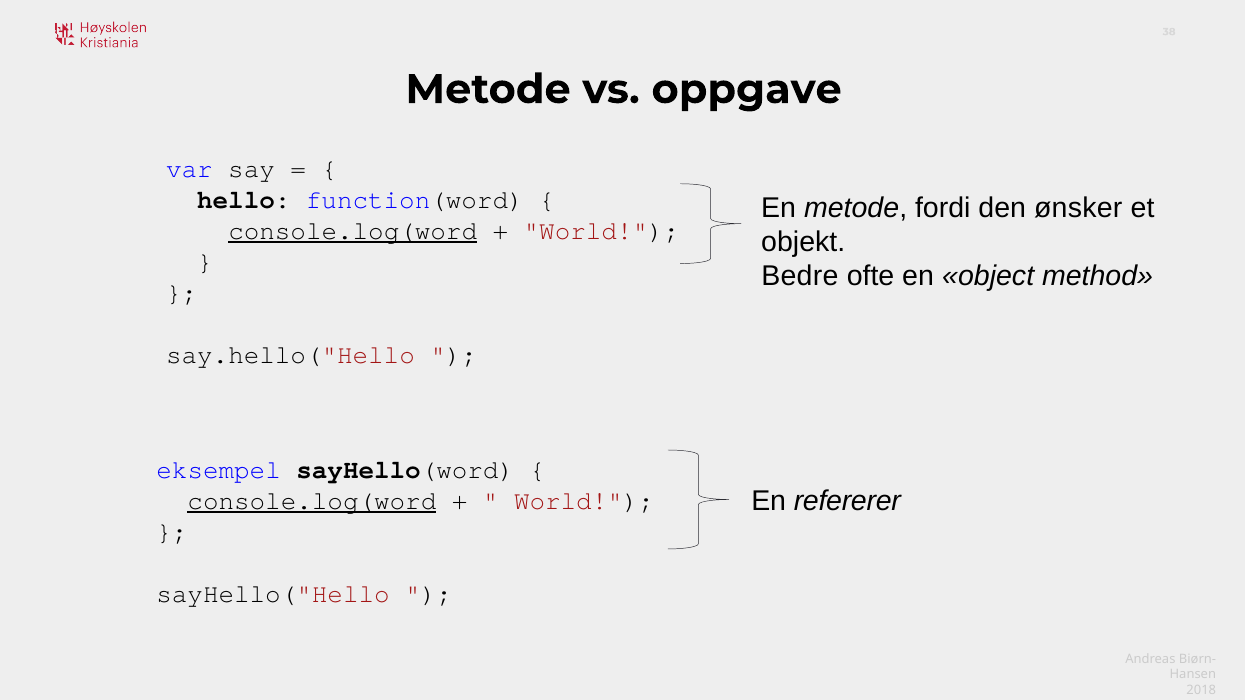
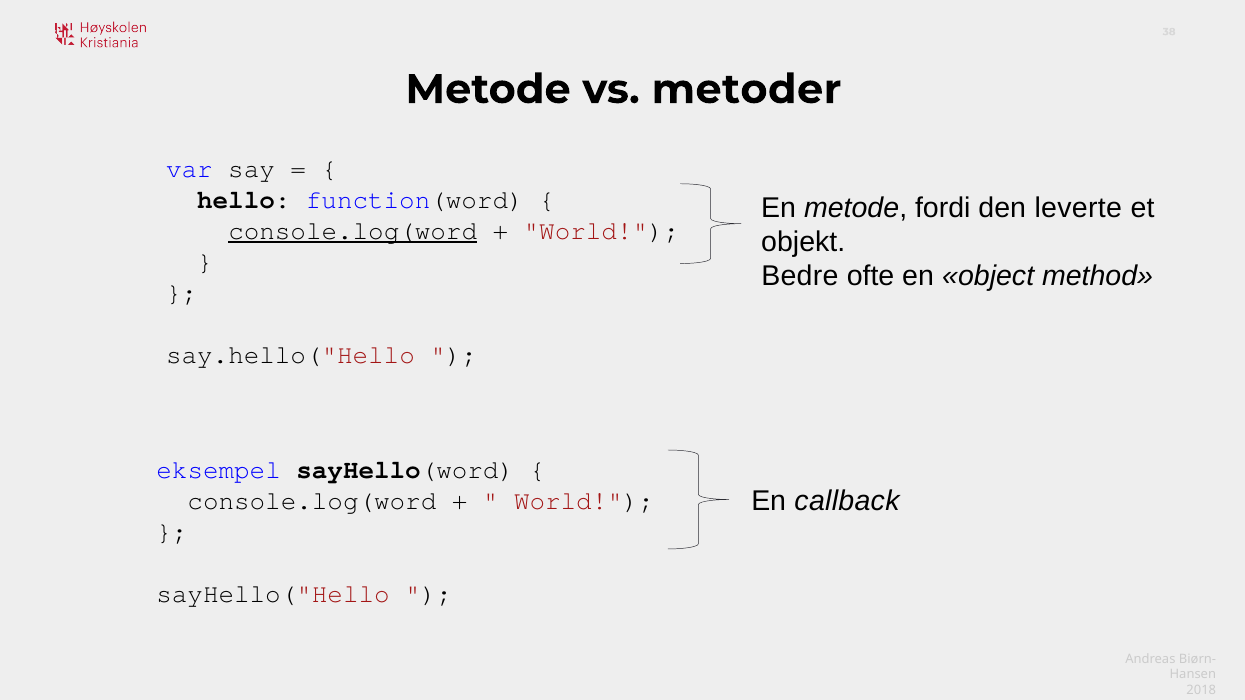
oppgave: oppgave -> metoder (746, 89)
ønsker: ønsker -> leverte (1078, 208)
refererer: refererer -> callback (847, 502)
console.log(word underline: present -> none (312, 501)
